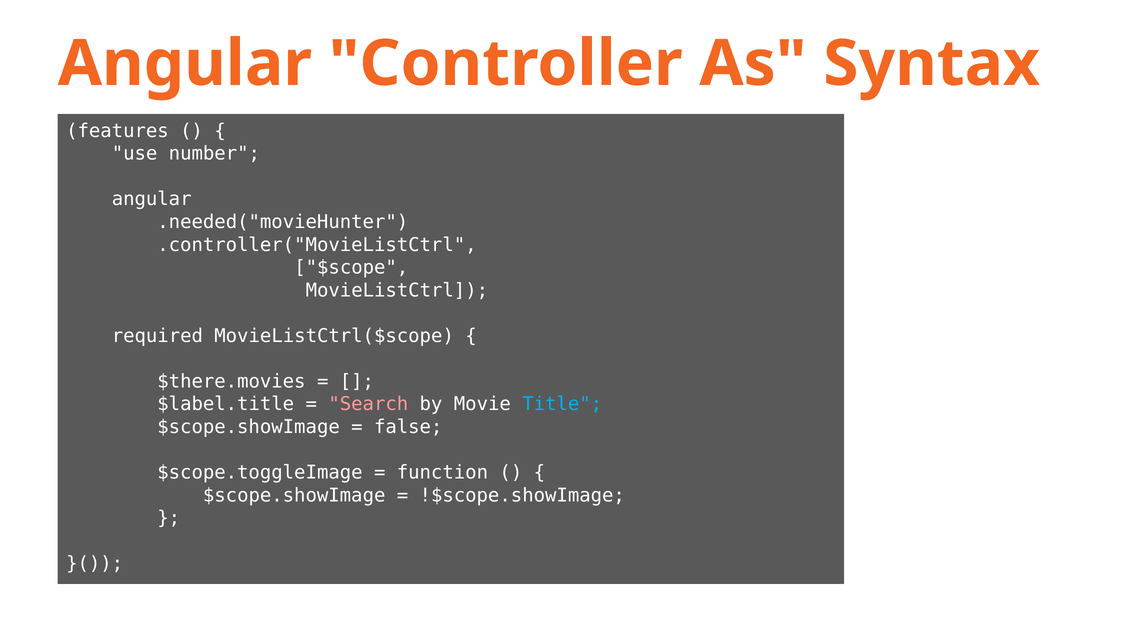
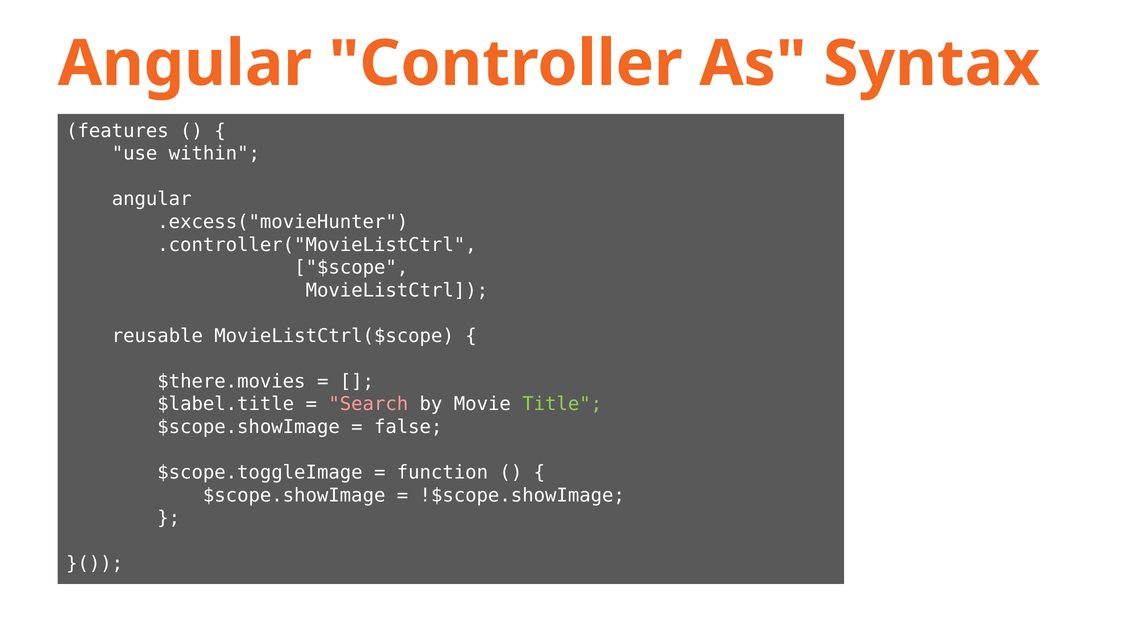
number: number -> within (214, 154)
.needed("movieHunter: .needed("movieHunter -> .excess("movieHunter (283, 222)
required: required -> reusable (157, 336)
Title colour: light blue -> light green (562, 404)
